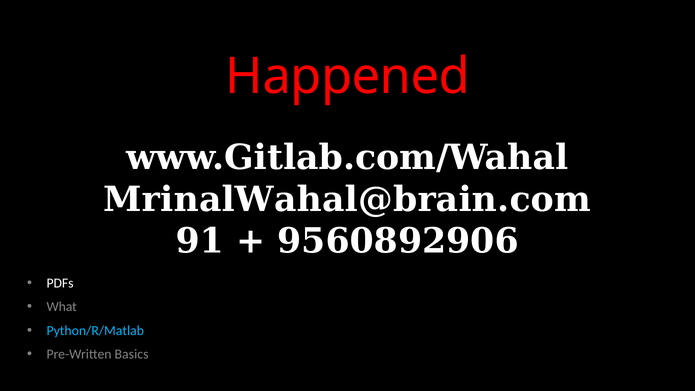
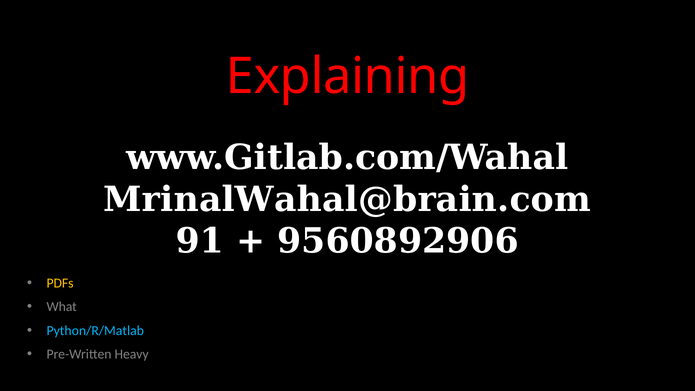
Happened: Happened -> Explaining (348, 76)
PDFs colour: white -> yellow (60, 283)
Basics: Basics -> Heavy (132, 354)
